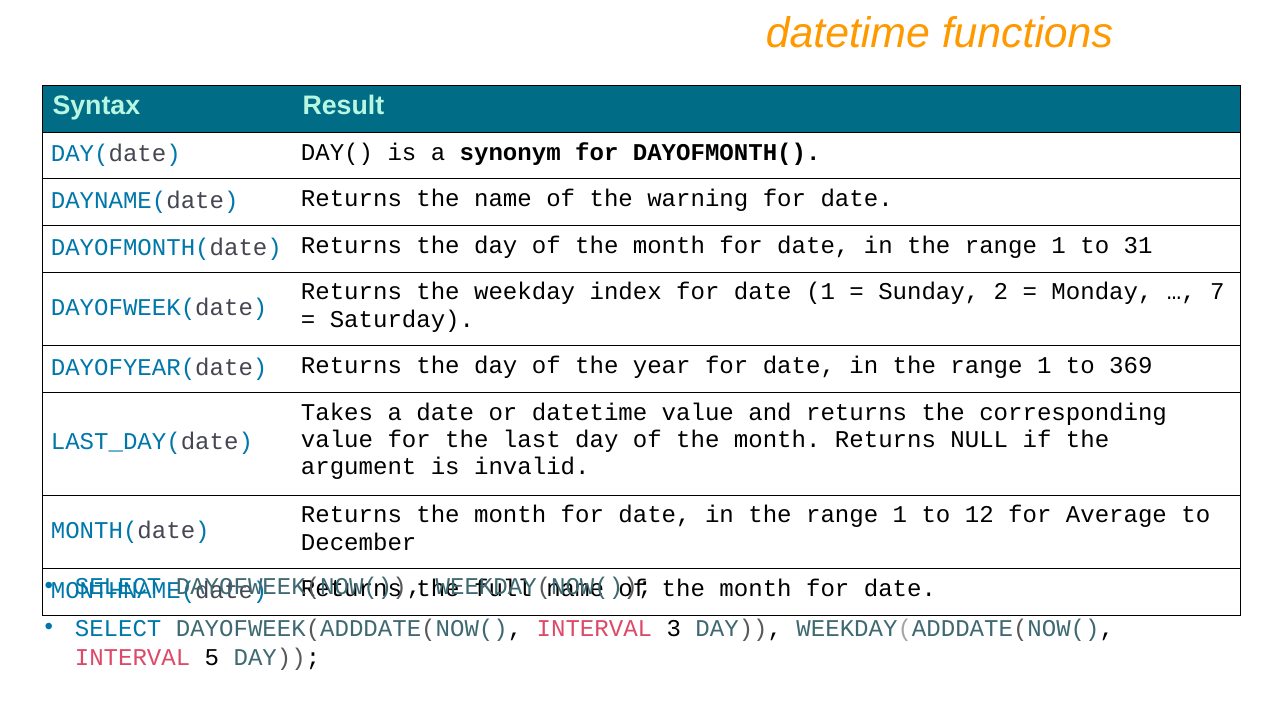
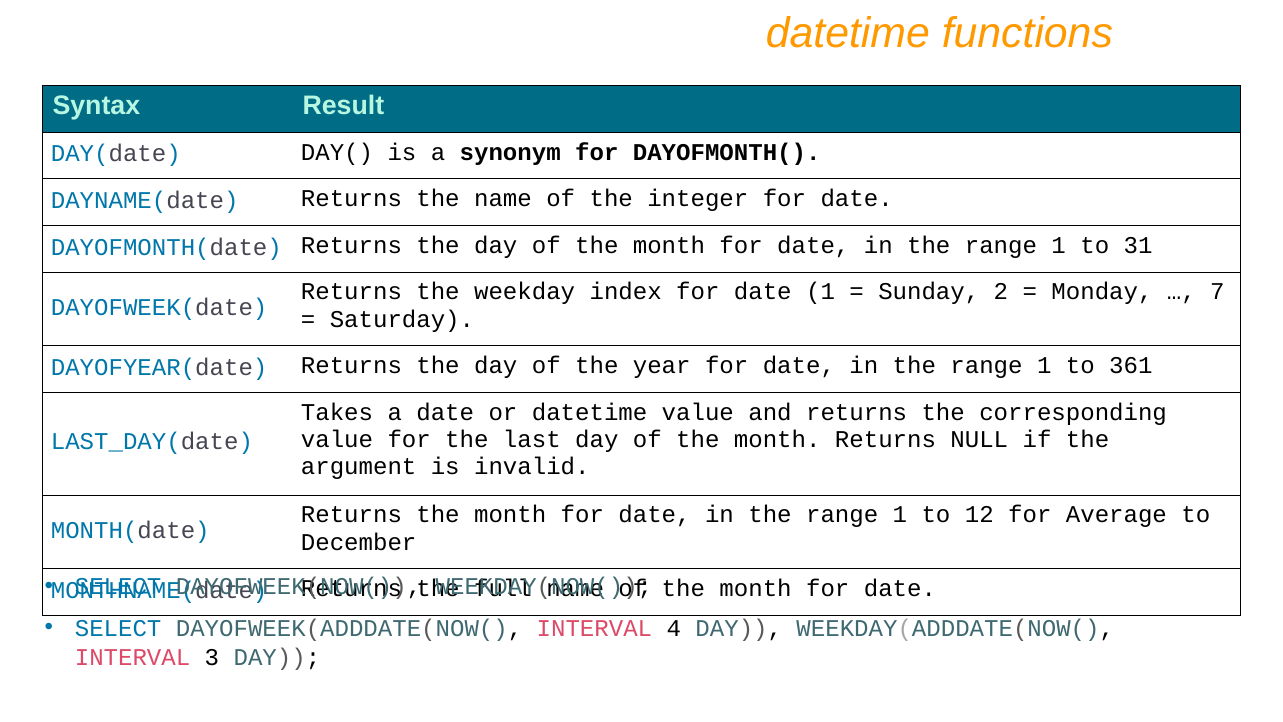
warning: warning -> integer (698, 199)
369: 369 -> 361 (1131, 366)
3: 3 -> 4 (674, 628)
5: 5 -> 3 (212, 657)
